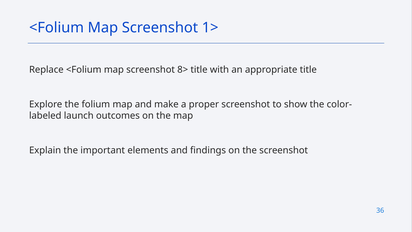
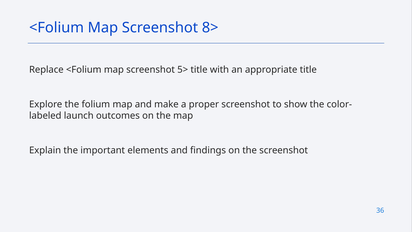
1>: 1> -> 8> (210, 28)
8>: 8> -> 5> (183, 70)
